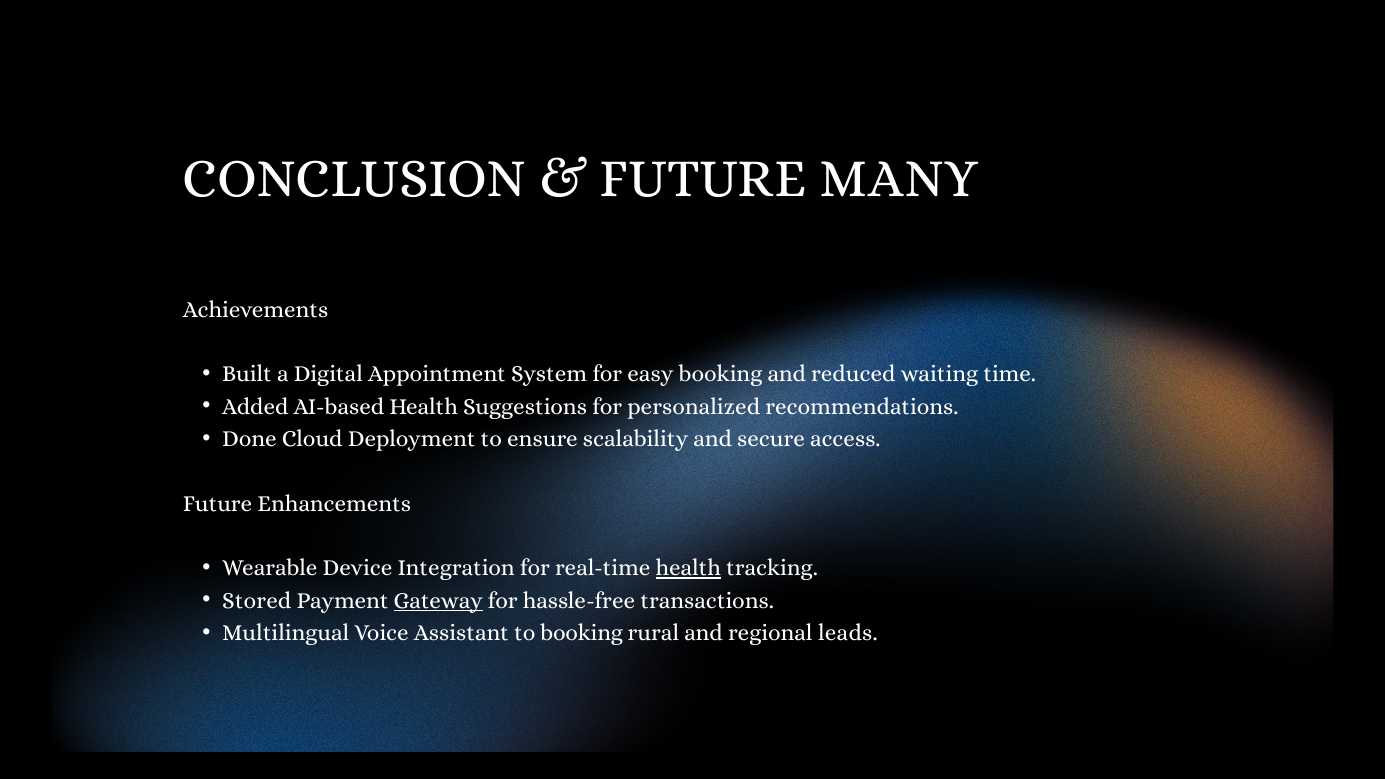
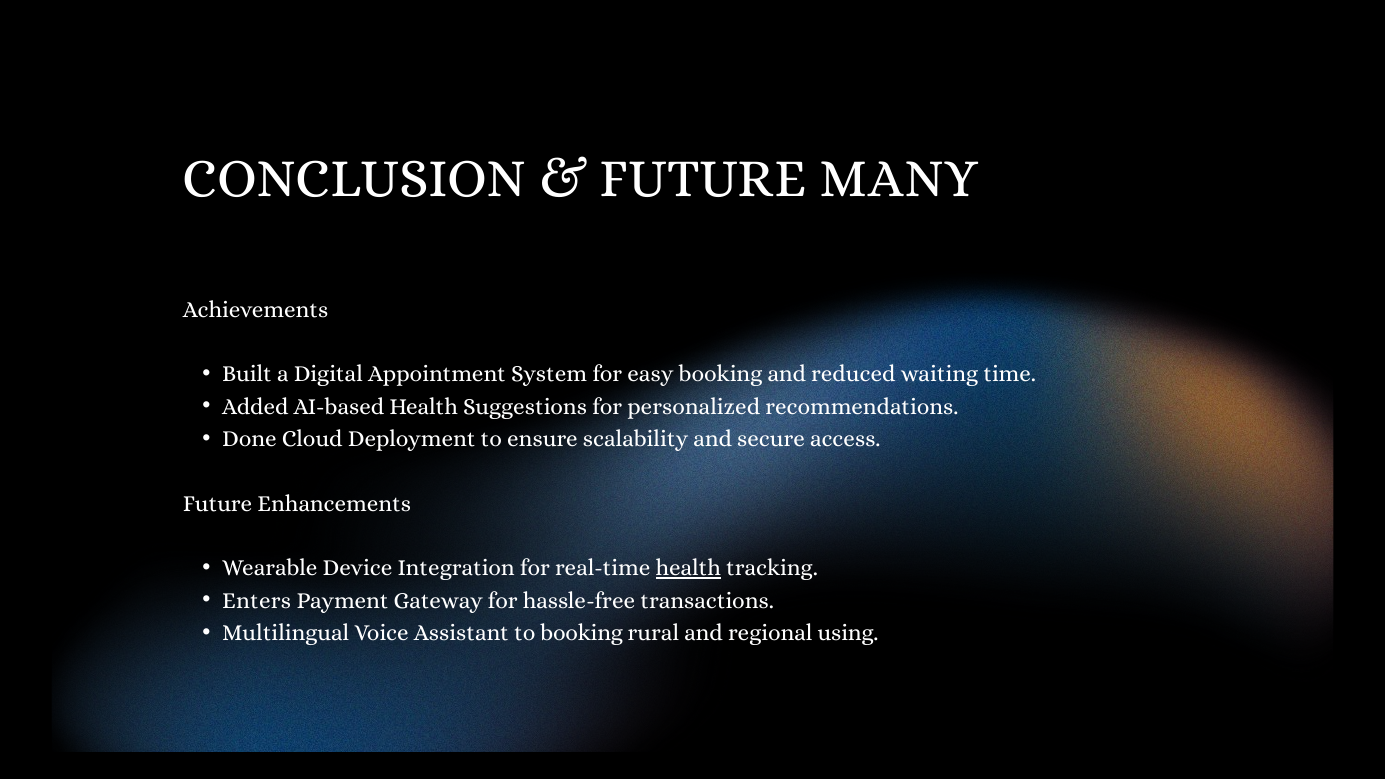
Stored: Stored -> Enters (257, 600)
Gateway underline: present -> none (438, 600)
leads: leads -> using (848, 633)
